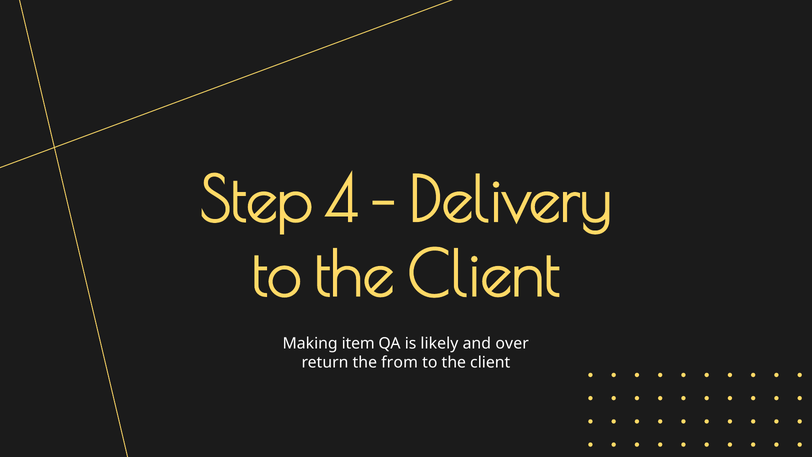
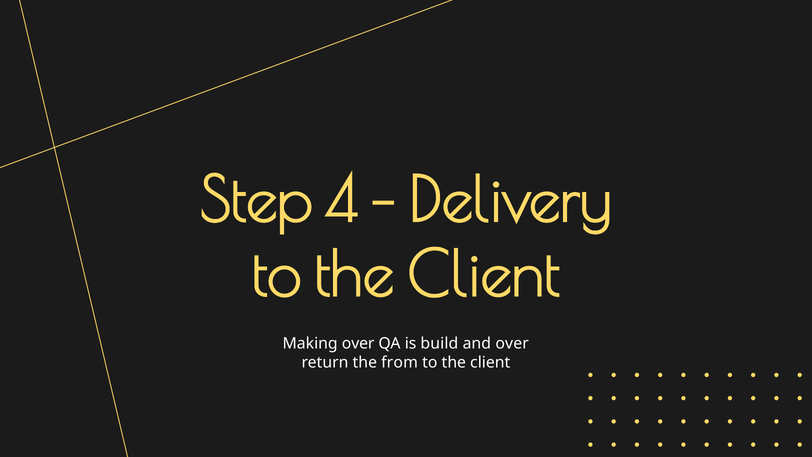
Making item: item -> over (358, 343)
likely: likely -> build (439, 343)
